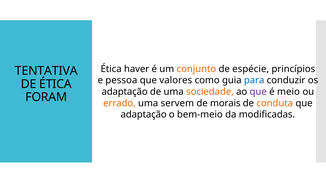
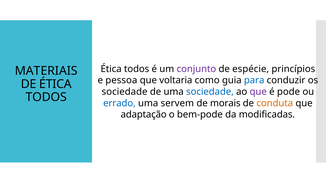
haver: haver -> todos (137, 69)
conjunto colour: orange -> purple (196, 69)
TENTATIVA: TENTATIVA -> MATERIAIS (46, 71)
valores: valores -> voltaria (176, 81)
adaptação: adaptação -> sociedade (125, 92)
sociedade colour: orange -> blue (210, 92)
meio: meio -> pode (289, 92)
FORAM: FORAM -> TODOS (46, 97)
errado colour: orange -> blue (119, 103)
bem-meio: bem-meio -> bem-pode (200, 115)
